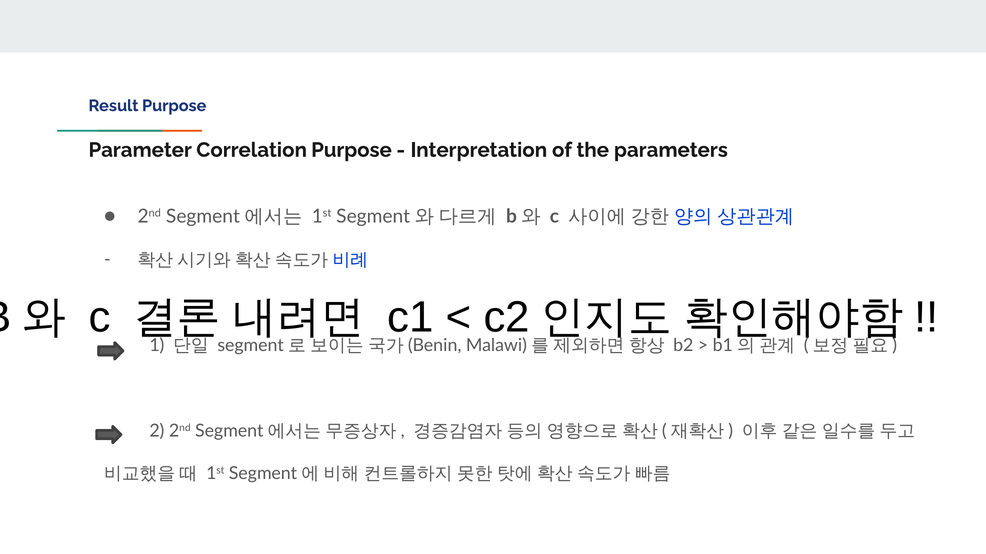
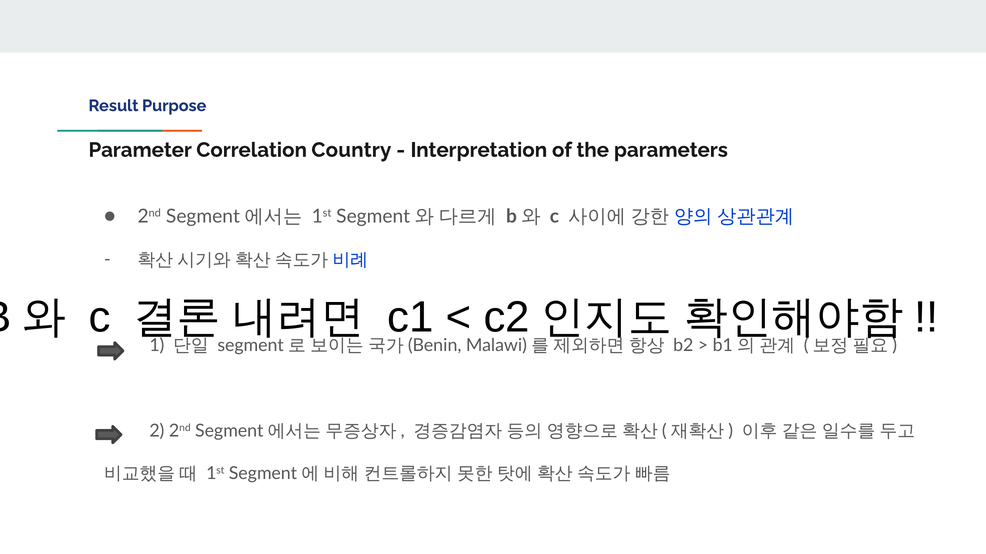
Correlation Purpose: Purpose -> Country (351, 150)
